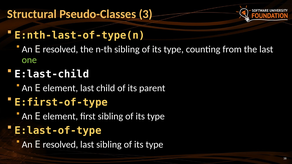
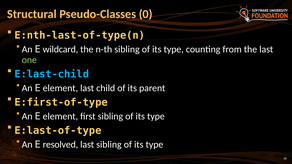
3: 3 -> 0 (146, 14)
resolved: resolved -> wildcard (60, 49)
E:last-child colour: white -> light blue (52, 74)
